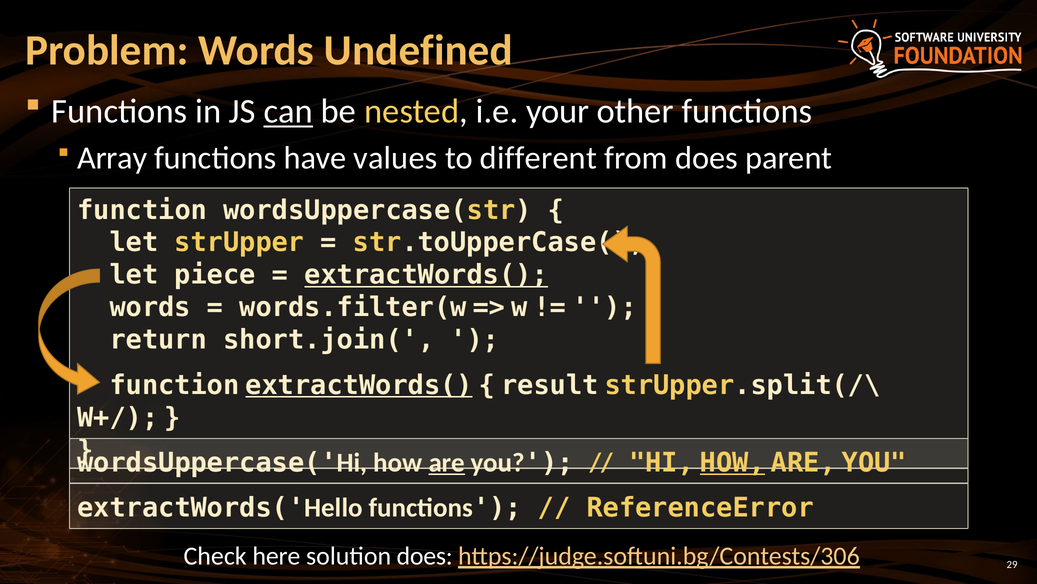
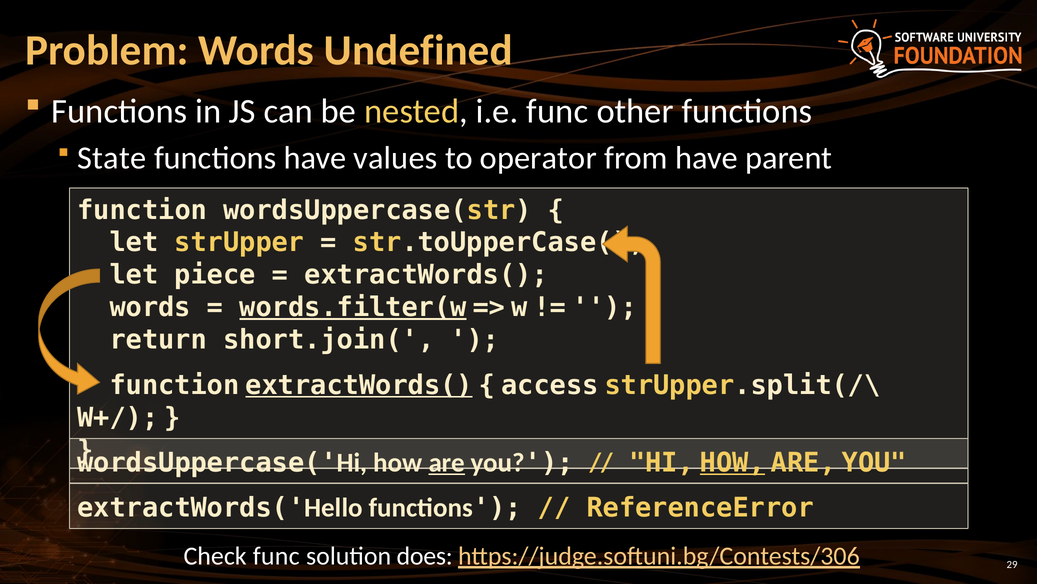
can underline: present -> none (288, 111)
i.e your: your -> func (557, 111)
Array: Array -> State (112, 158)
different: different -> operator (538, 158)
from does: does -> have (707, 158)
extractWords( underline: present -> none (426, 275)
words.filter(w underline: none -> present (353, 307)
result: result -> access (550, 385)
Check here: here -> func (276, 556)
